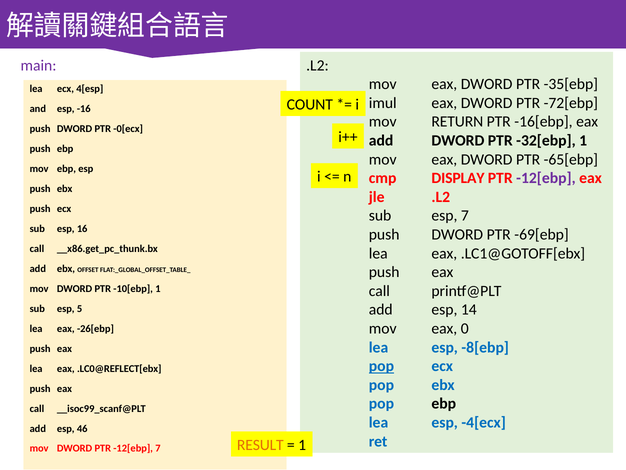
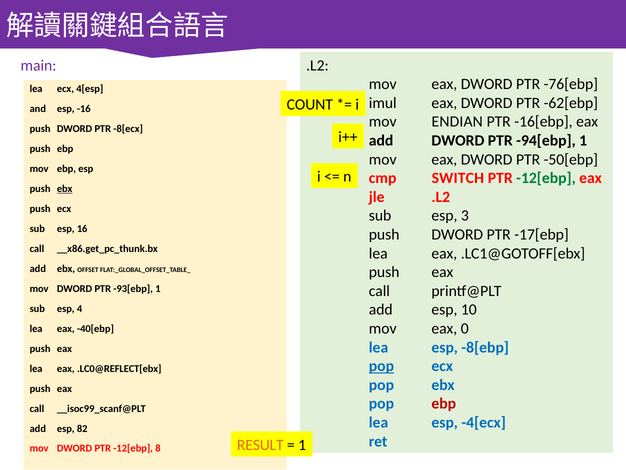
-35[ebp: -35[ebp -> -76[ebp (571, 84)
-72[ebp: -72[ebp -> -62[ebp (571, 103)
RETURN: RETURN -> ENDIAN (457, 122)
-0[ecx: -0[ecx -> -8[ecx (128, 129)
-32[ebp: -32[ebp -> -94[ebp (546, 140)
-65[ebp: -65[ebp -> -50[ebp (571, 159)
DISPLAY: DISPLAY -> SWITCH (458, 178)
-12[ebp colour: purple -> green (546, 178)
ebx underline: none -> present (65, 189)
esp 7: 7 -> 3 (465, 216)
-69[ebp: -69[ebp -> -17[ebp (542, 234)
-10[ebp: -10[ebp -> -93[ebp (133, 288)
14: 14 -> 10 (469, 309)
5: 5 -> 4 (80, 308)
-26[ebp: -26[ebp -> -40[ebp (95, 328)
ebp colour: black -> red (444, 403)
46: 46 -> 82 (82, 428)
-12[ebp 7: 7 -> 8 (158, 448)
